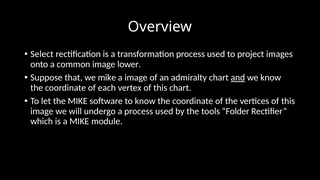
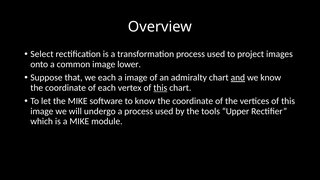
we mike: mike -> each (107, 78)
this underline: none -> present (160, 88)
Folder: Folder -> Upper (236, 111)
